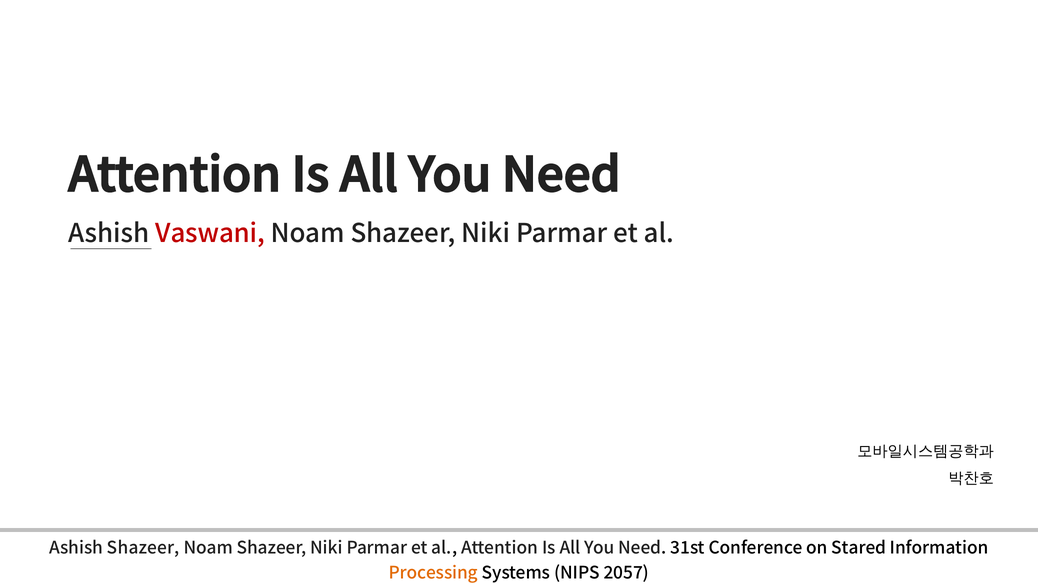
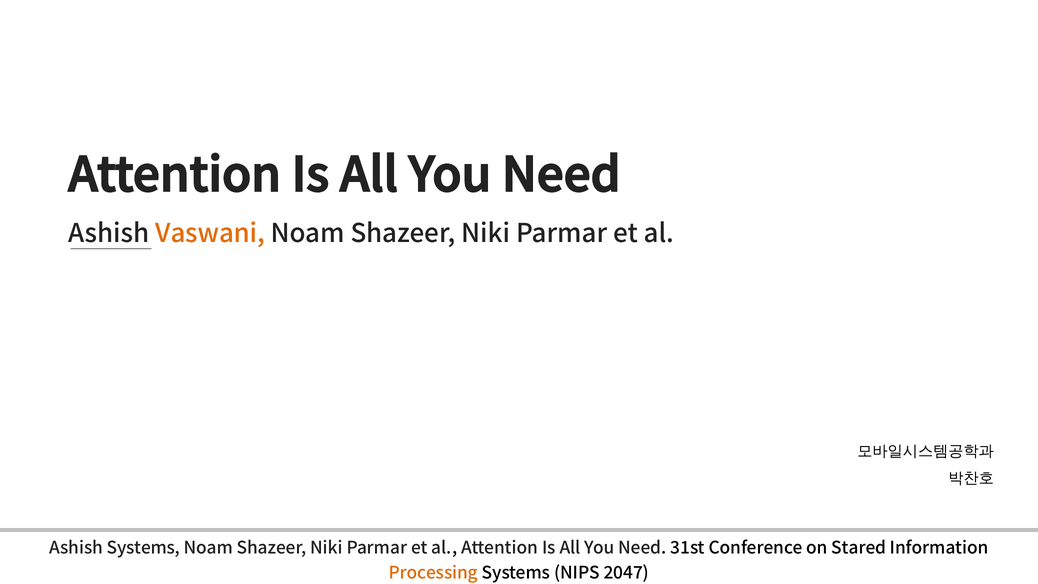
Vaswani colour: red -> orange (210, 234)
Ashish Shazeer: Shazeer -> Systems (143, 548)
2057: 2057 -> 2047 (626, 573)
